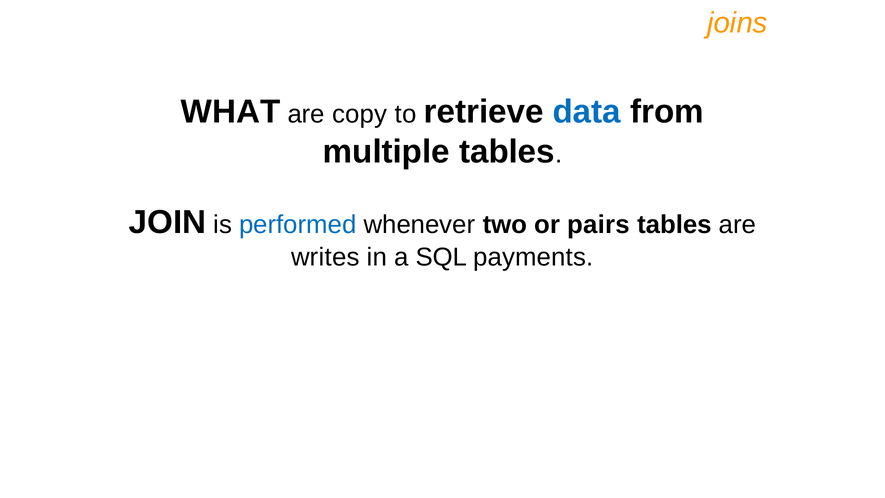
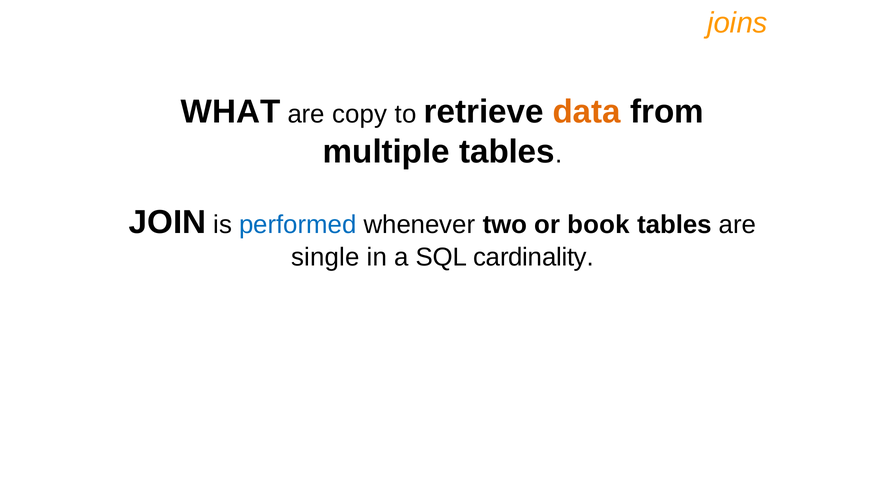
data colour: blue -> orange (587, 112)
pairs: pairs -> book (598, 225)
writes: writes -> single (325, 257)
payments: payments -> cardinality (534, 257)
